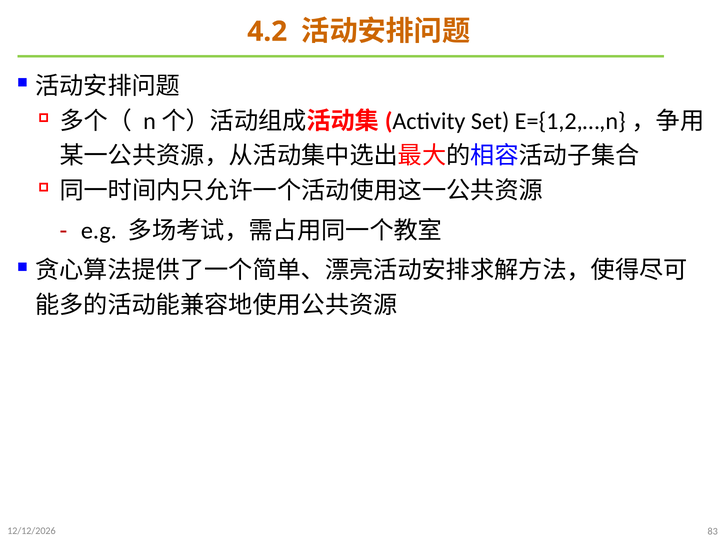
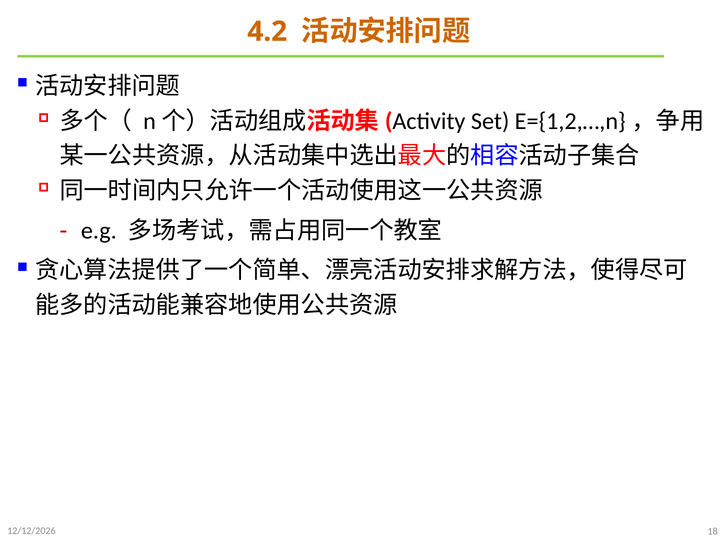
83: 83 -> 18 (713, 531)
